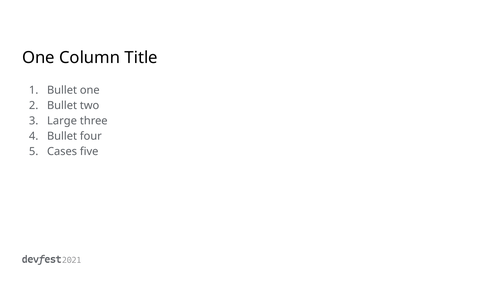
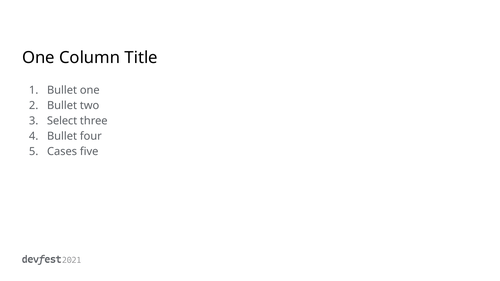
Large: Large -> Select (62, 121)
